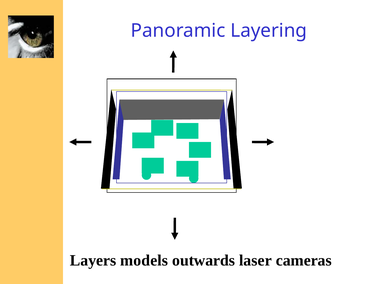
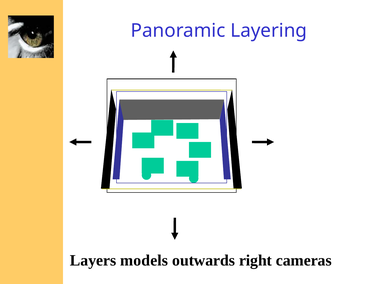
laser: laser -> right (255, 260)
